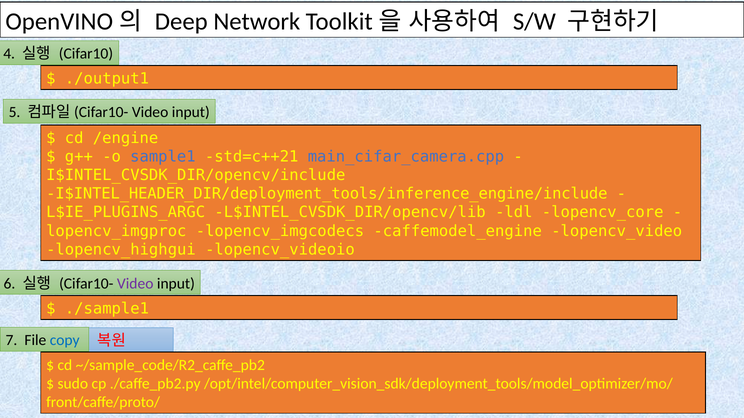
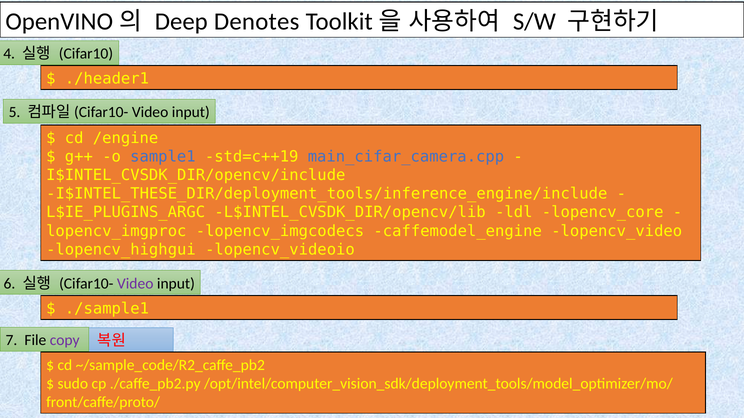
Network: Network -> Denotes (257, 21)
./output1: ./output1 -> ./header1 (107, 79)
std=c++21: std=c++21 -> std=c++19 (252, 157)
I$INTEL_HEADER_DIR/deployment_tools/inference_engine/include: I$INTEL_HEADER_DIR/deployment_tools/inference_engine/include -> I$INTEL_THESE_DIR/deployment_tools/inference_engine/include (327, 194)
copy colour: blue -> purple (65, 341)
